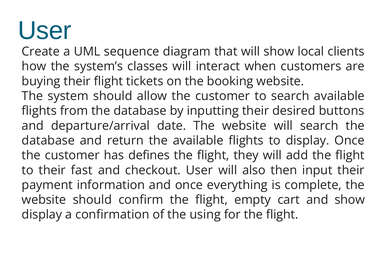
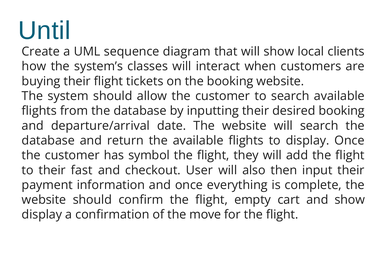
User: User -> Until (44, 31)
desired buttons: buttons -> booking (342, 111)
defines: defines -> symbol (149, 155)
using: using -> move (205, 215)
